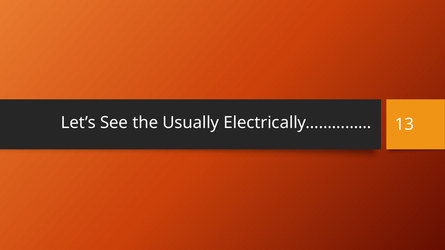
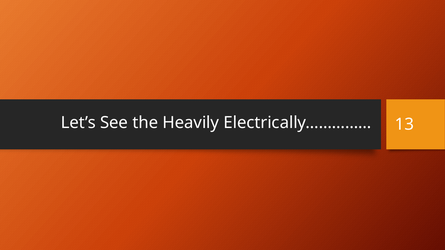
Usually: Usually -> Heavily (191, 123)
